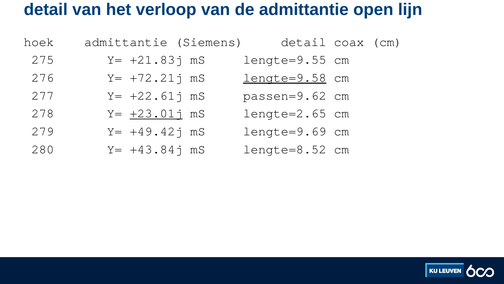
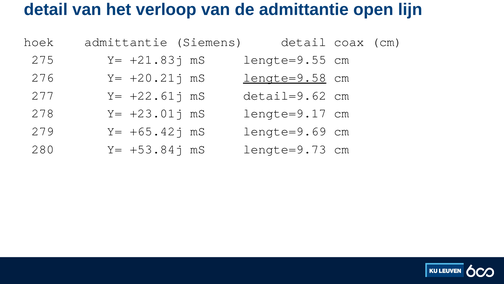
+72.21j: +72.21j -> +20.21j (156, 78)
passen=9.62: passen=9.62 -> detail=9.62 (285, 95)
+23.01j underline: present -> none (156, 113)
lengte=2.65: lengte=2.65 -> lengte=9.17 (285, 113)
+49.42j: +49.42j -> +65.42j (156, 131)
+43.84j: +43.84j -> +53.84j (156, 149)
lengte=8.52: lengte=8.52 -> lengte=9.73 (285, 149)
